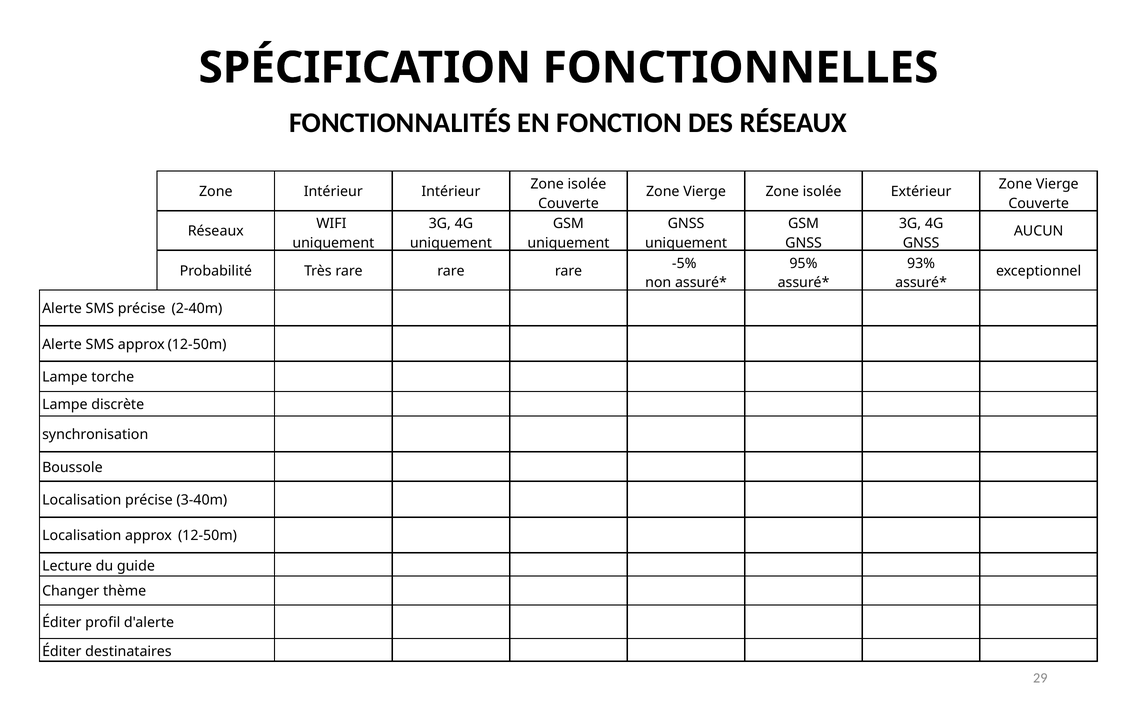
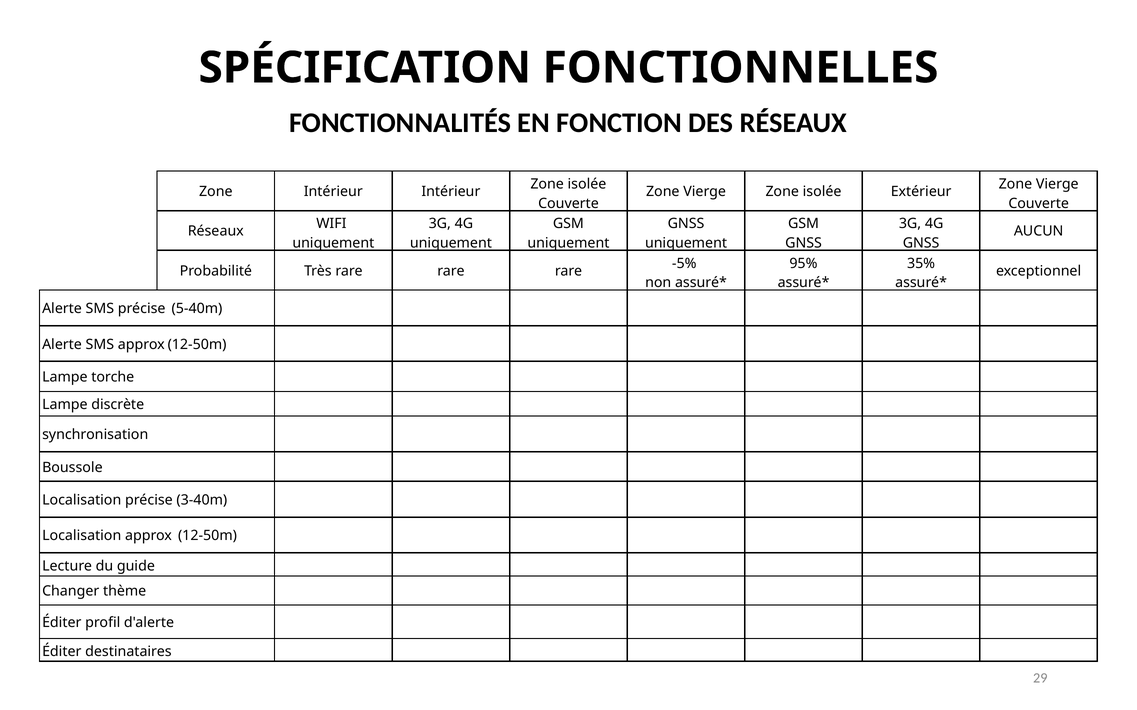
93%: 93% -> 35% (921, 264)
2-40m: 2-40m -> 5-40m (197, 309)
